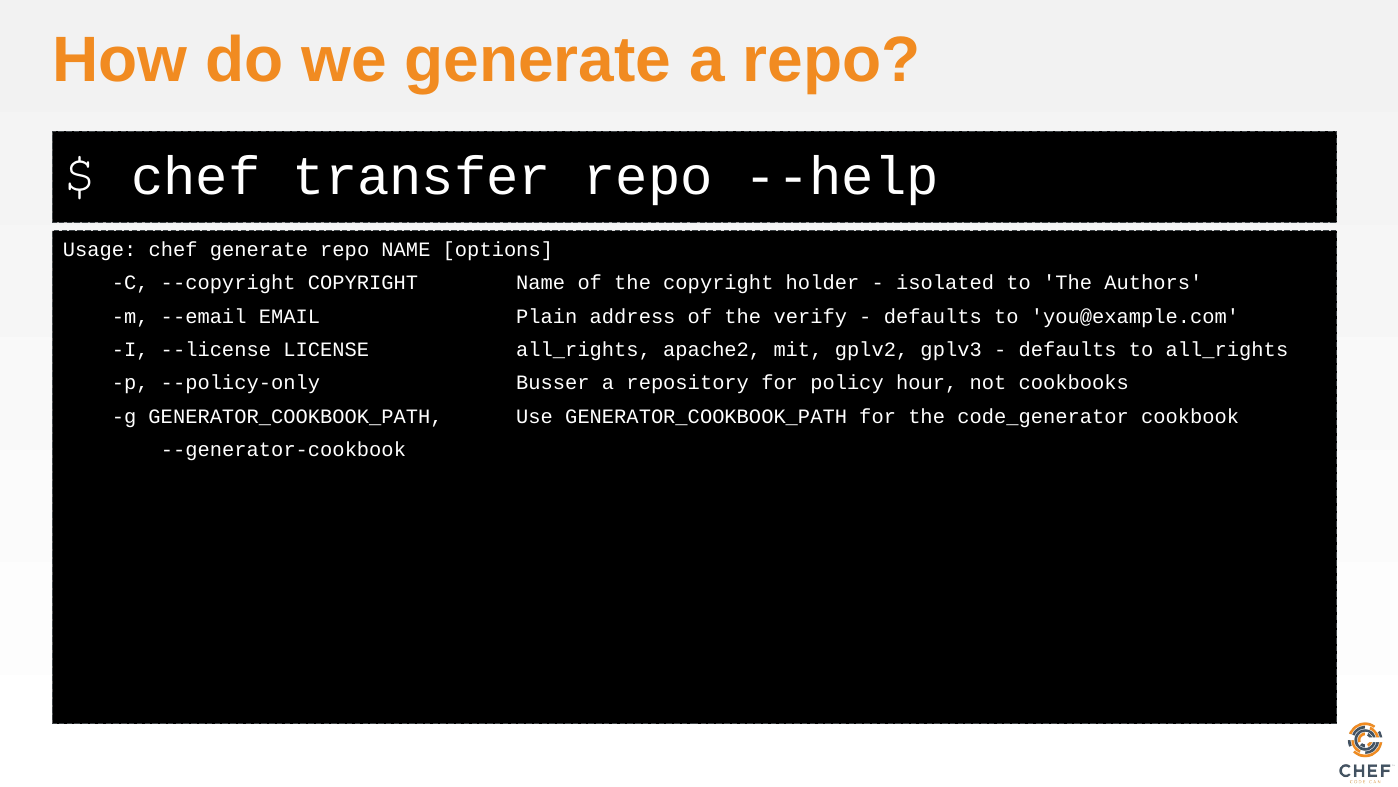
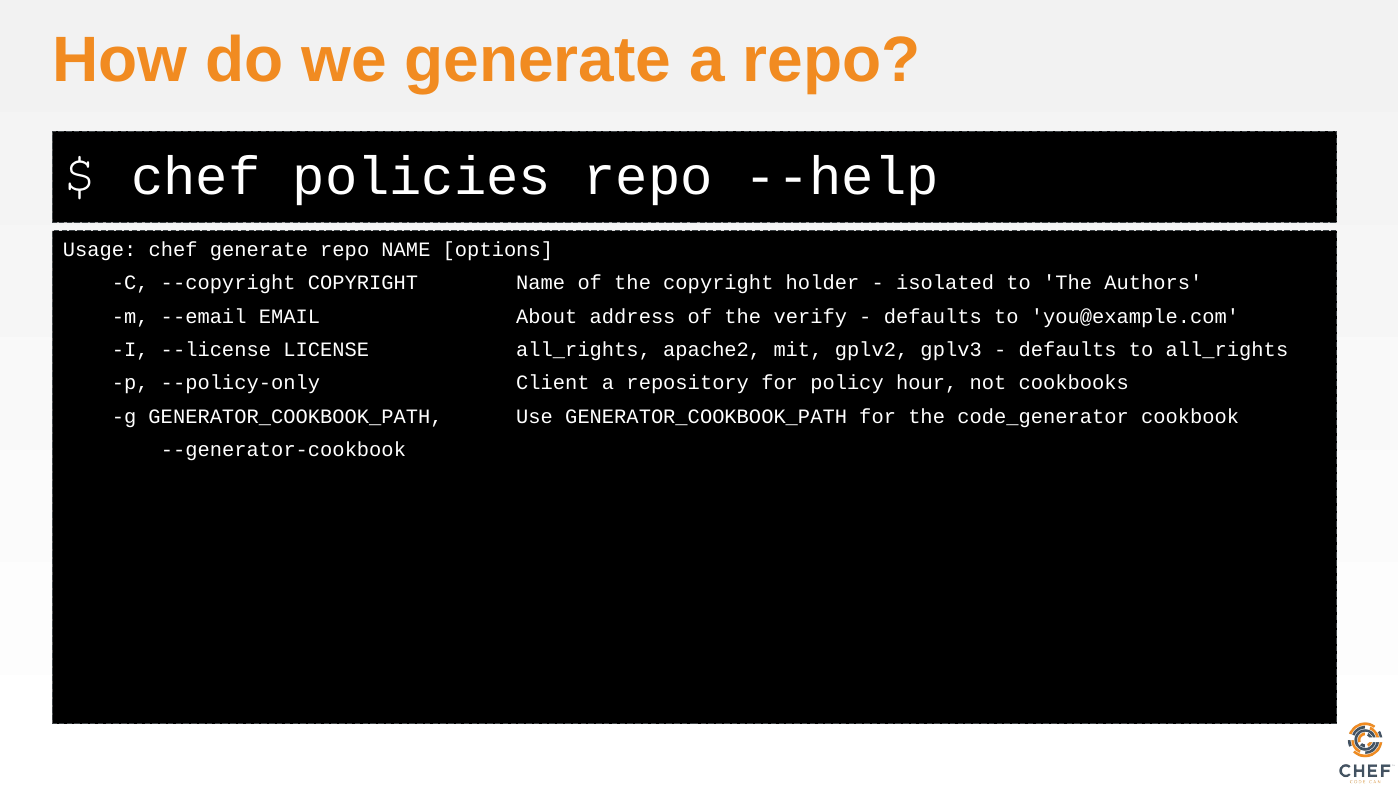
transfer: transfer -> policies (422, 177)
Plain: Plain -> About (547, 316)
Busser: Busser -> Client (553, 383)
